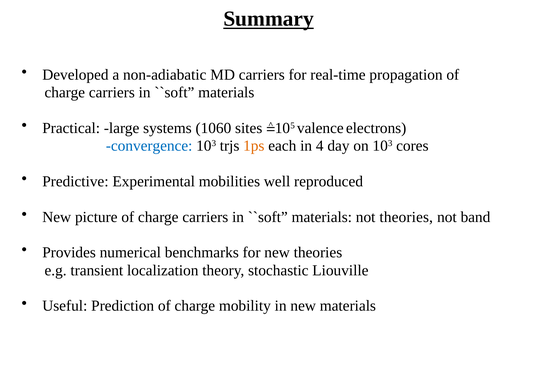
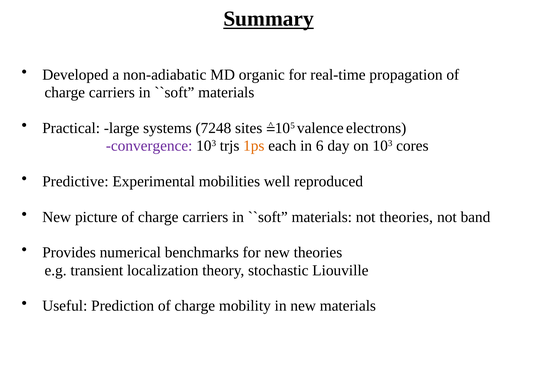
MD carriers: carriers -> organic (262, 75)
1060: 1060 -> 7248 (213, 128)
convergence colour: blue -> purple (149, 146)
4: 4 -> 6 (320, 146)
